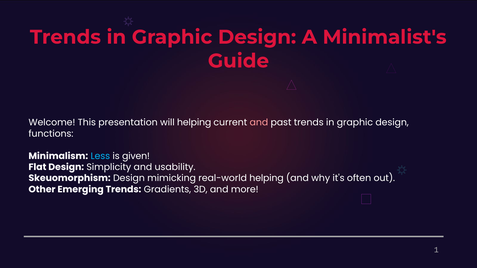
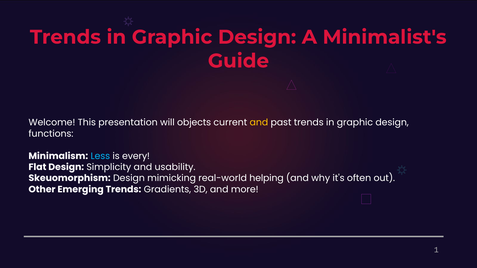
will helping: helping -> objects (194, 123)
and colour: pink -> yellow (259, 123)
given: given -> every (136, 156)
